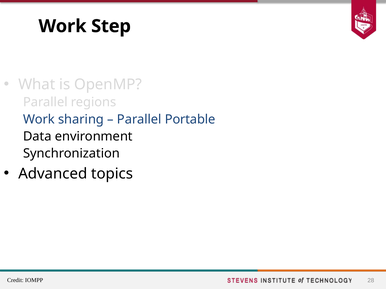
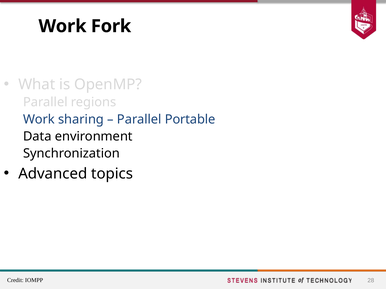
Step: Step -> Fork (111, 26)
